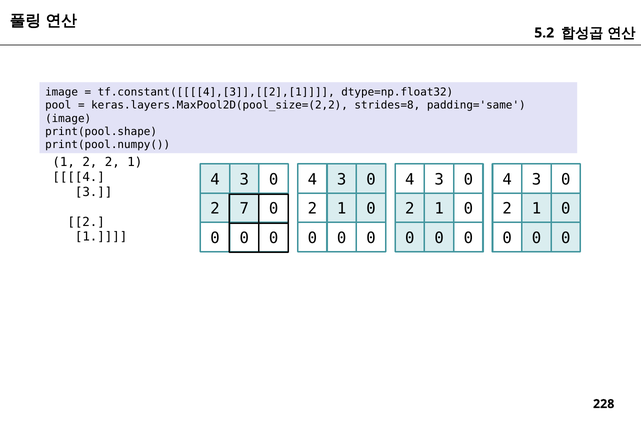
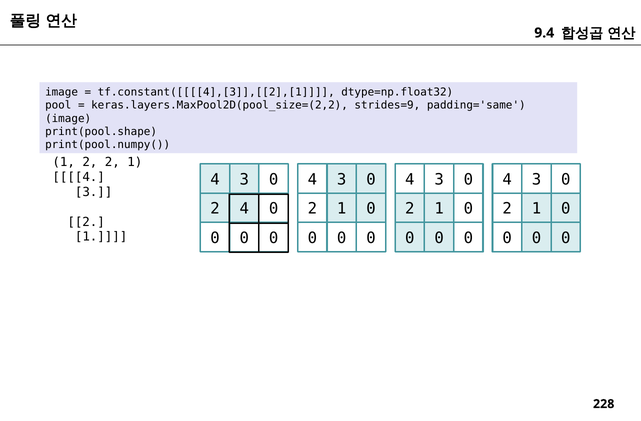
5.2: 5.2 -> 9.4 (544, 33)
strides=8: strides=8 -> strides=9 (387, 105)
2 7: 7 -> 4 (244, 209)
